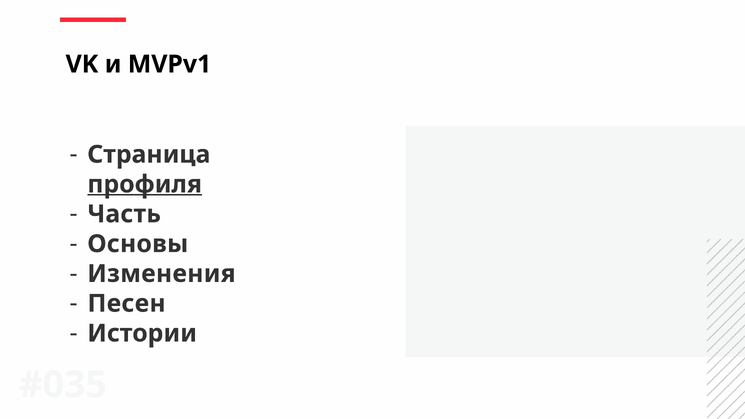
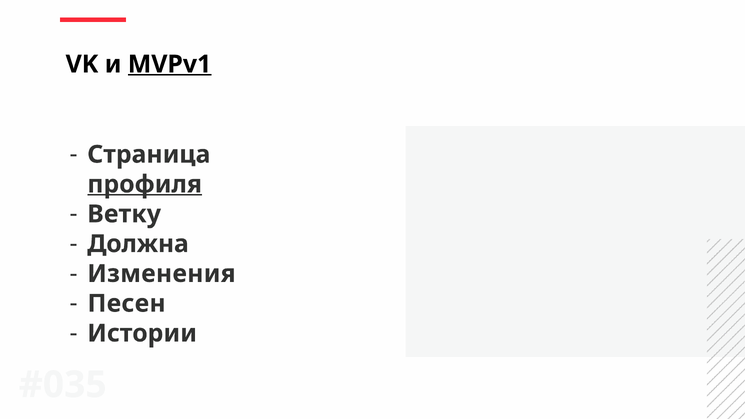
MVPv1 underline: none -> present (170, 64)
Часть: Часть -> Ветку (124, 214)
Основы: Основы -> Должна (138, 244)
